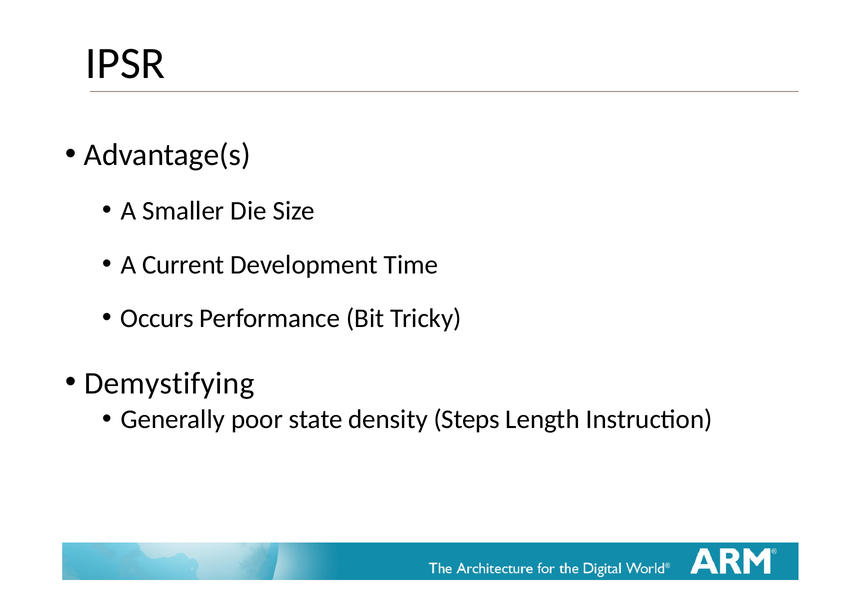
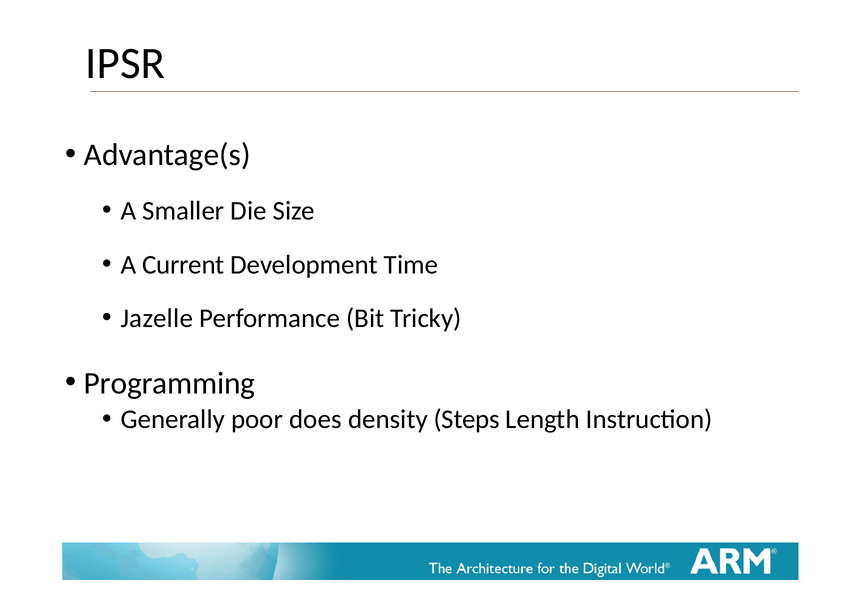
Occurs: Occurs -> Jazelle (157, 319)
Demystifying: Demystifying -> Programming (170, 383)
state: state -> does (316, 420)
